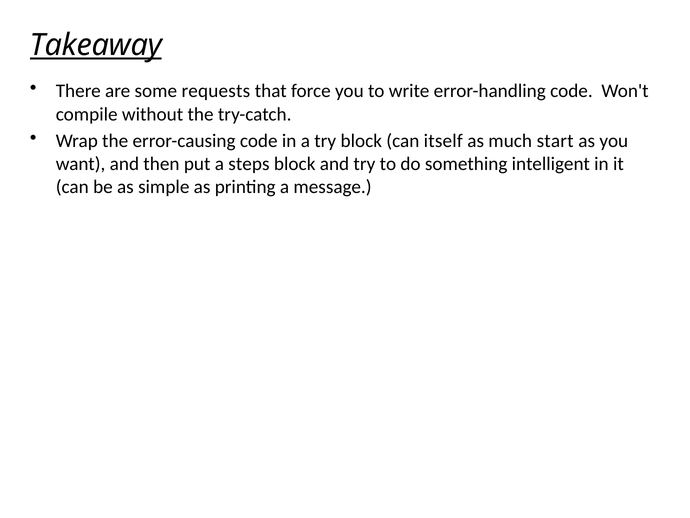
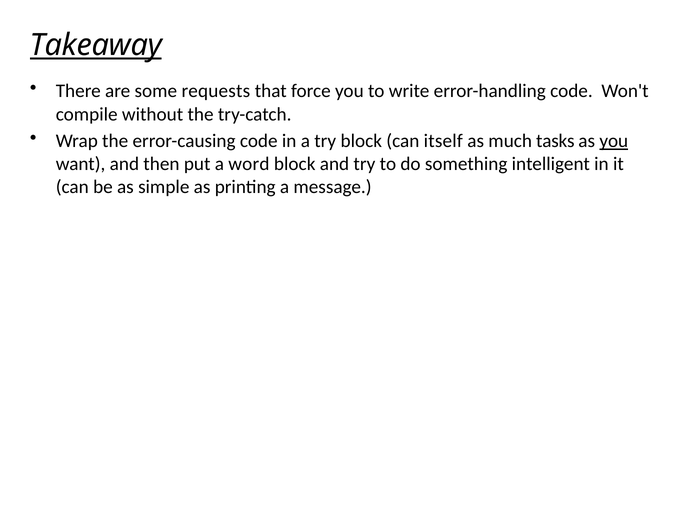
start: start -> tasks (555, 141)
you underline: none -> present (614, 141)
steps: steps -> word (249, 164)
